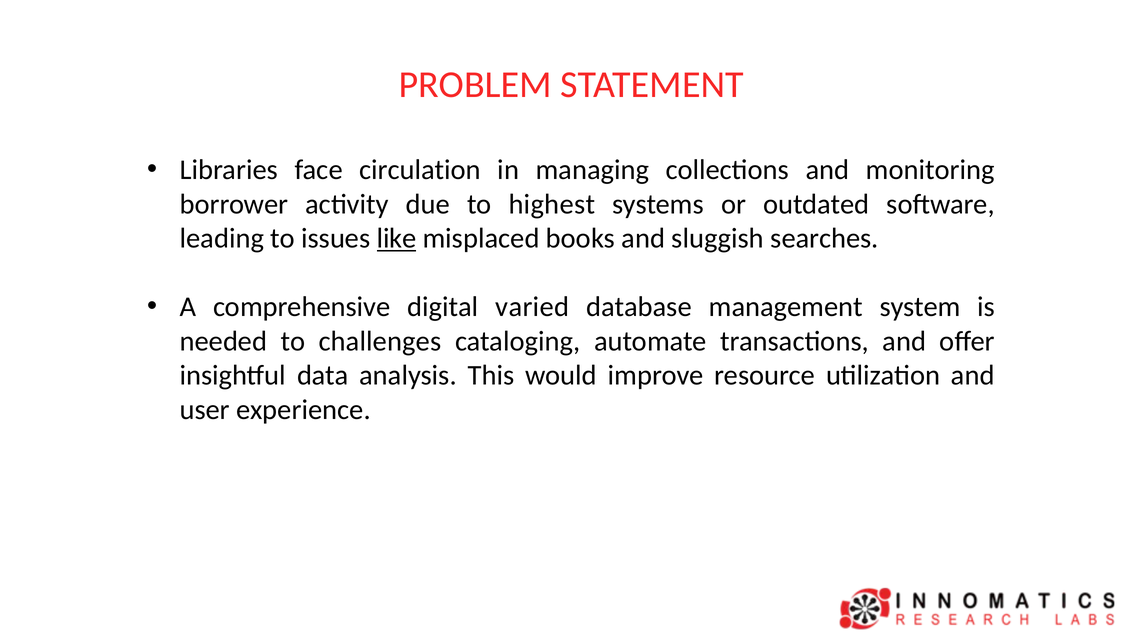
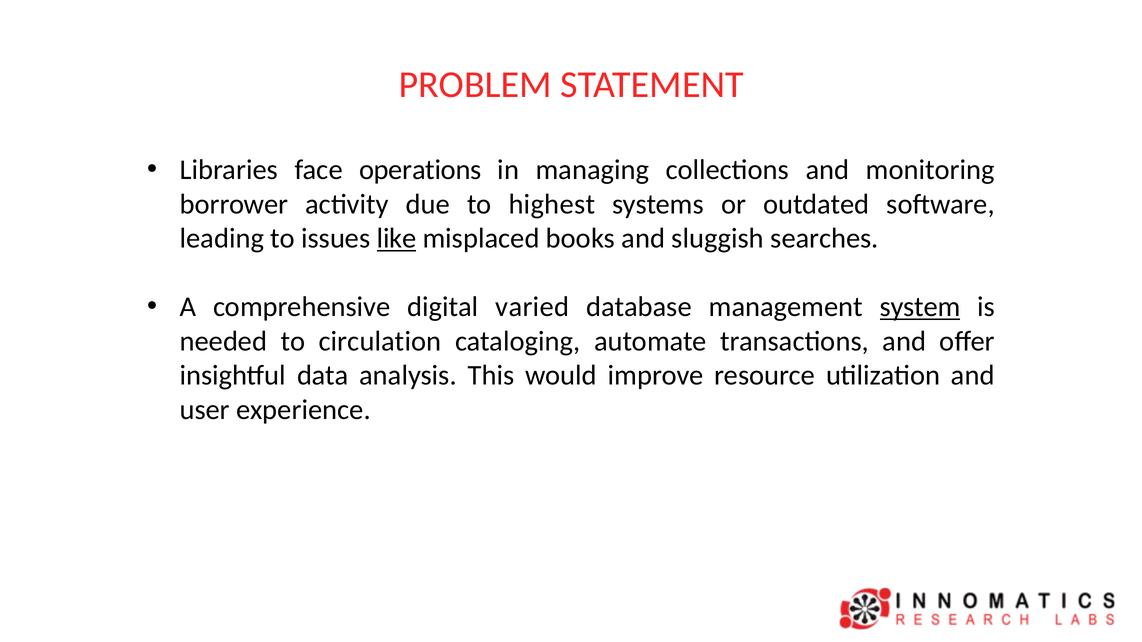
circulation: circulation -> operations (420, 170)
system underline: none -> present (920, 307)
challenges: challenges -> circulation (380, 341)
